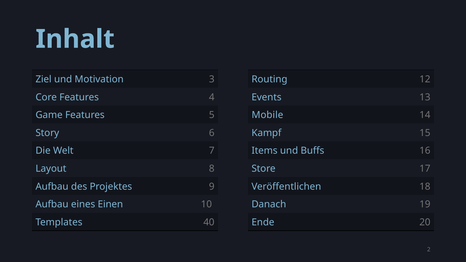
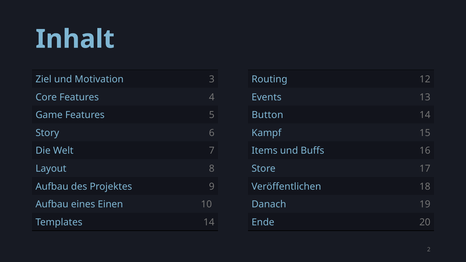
Mobile: Mobile -> Button (267, 115)
Templates 40: 40 -> 14 (209, 222)
